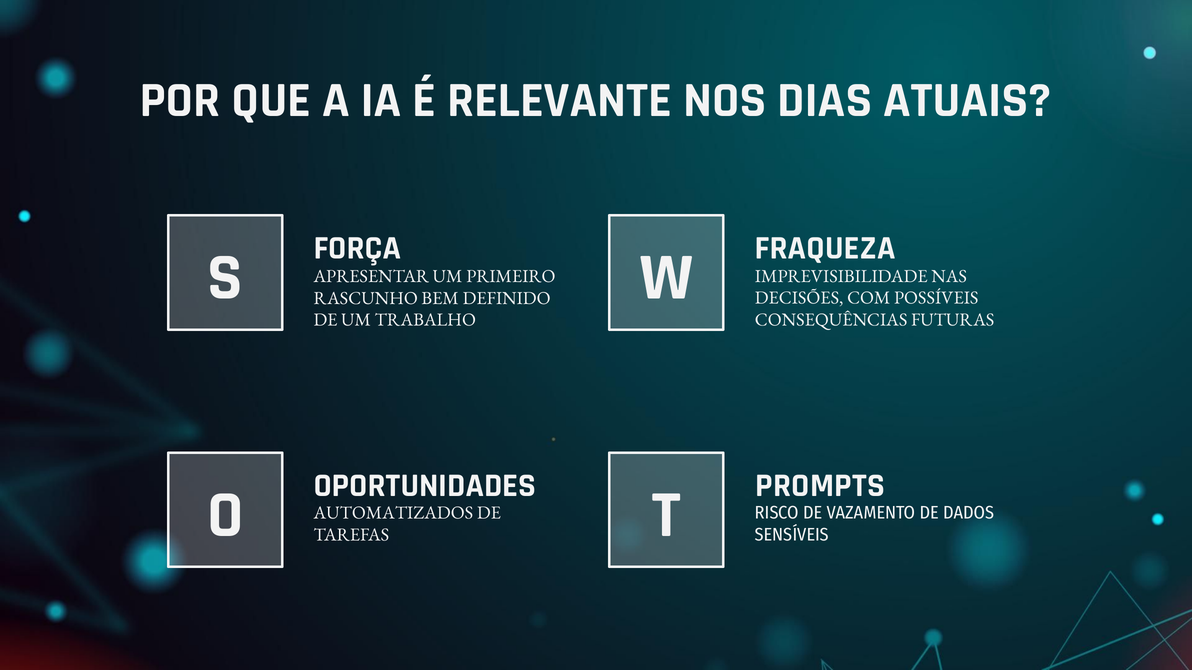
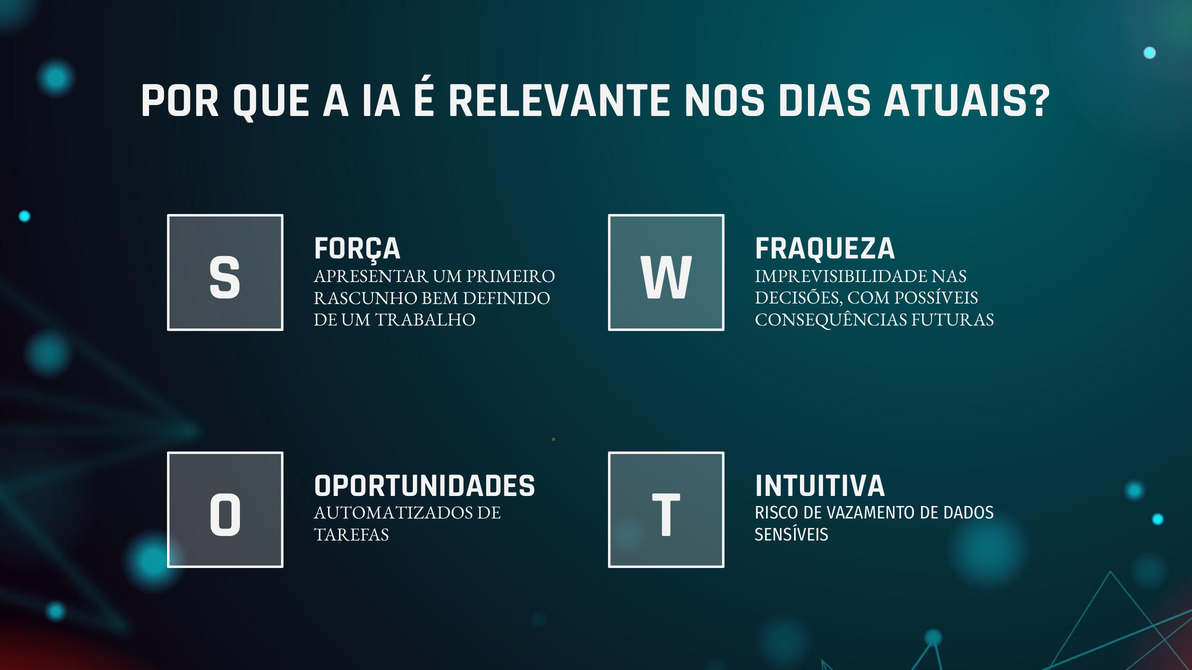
PROMPTS: PROMPTS -> INTUITIVA (820, 486)
